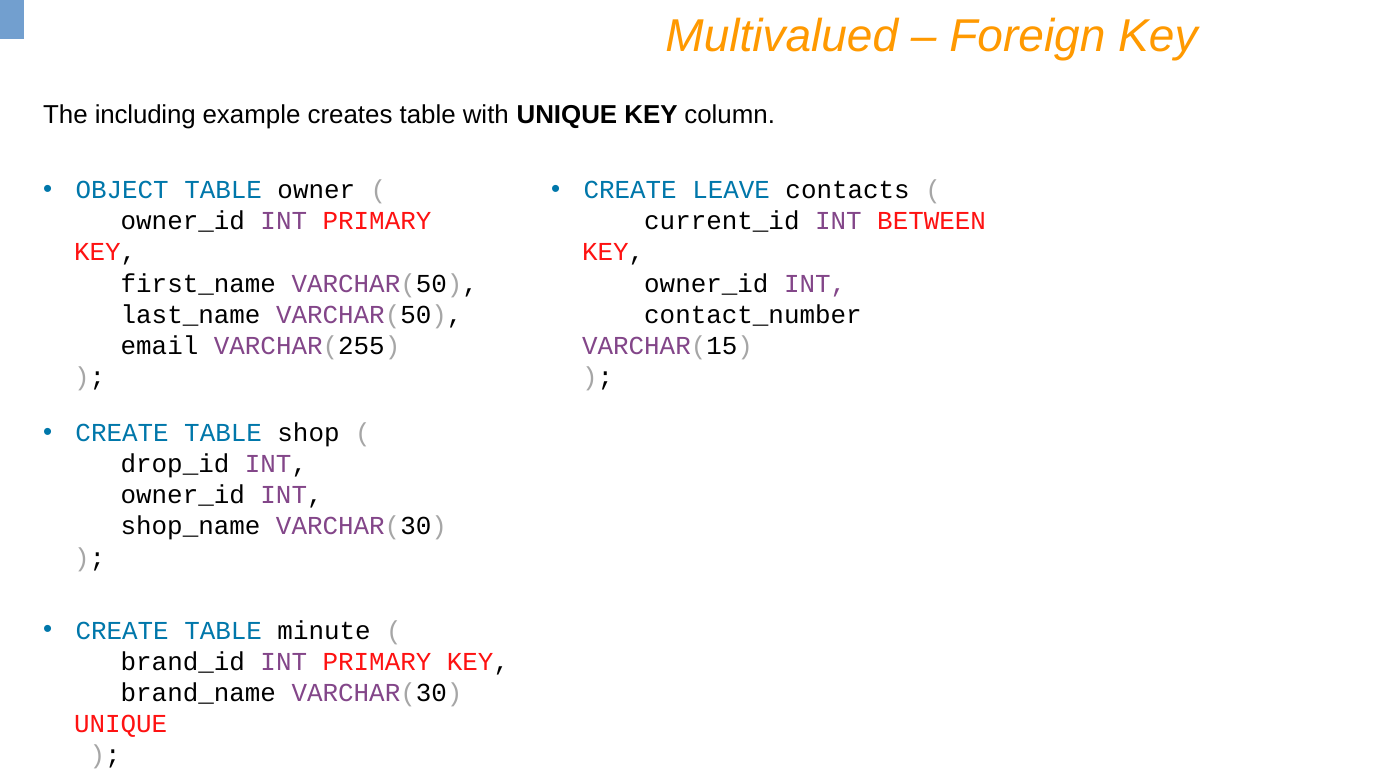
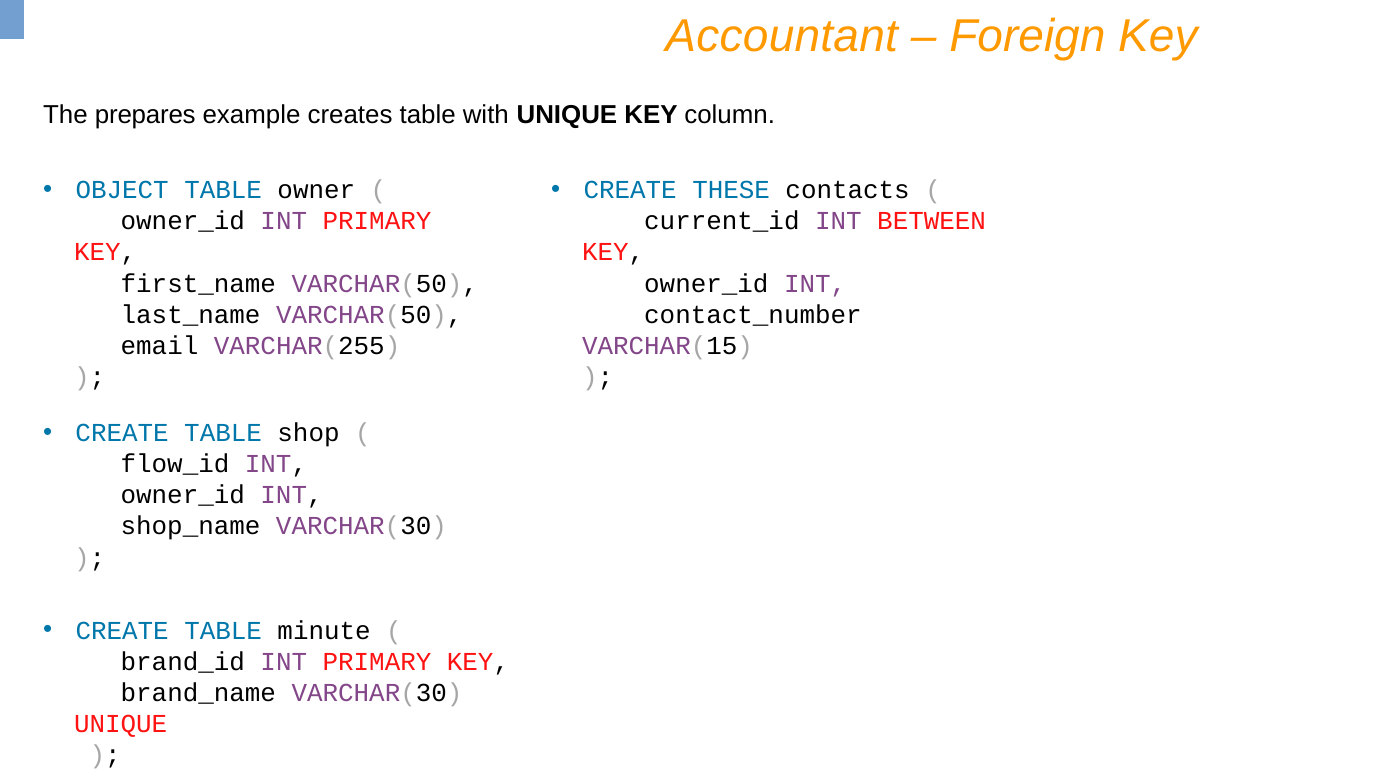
Multivalued: Multivalued -> Accountant (782, 36)
including: including -> prepares (145, 115)
LEAVE: LEAVE -> THESE (731, 190)
drop_id: drop_id -> flow_id (175, 464)
